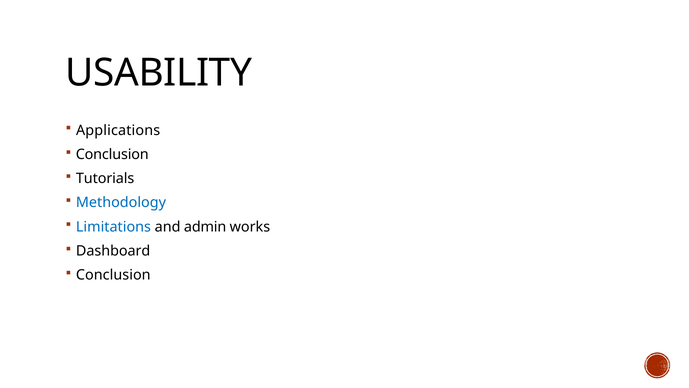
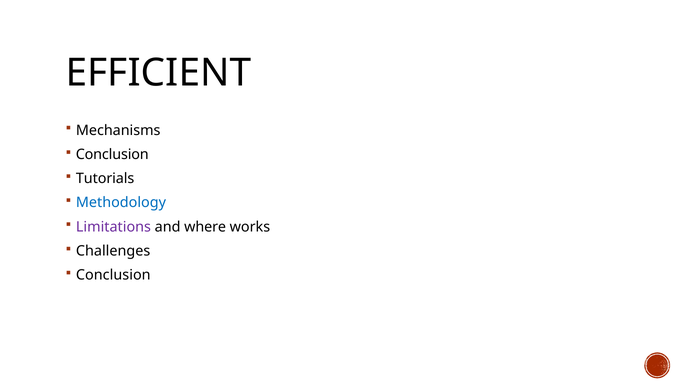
USABILITY: USABILITY -> EFFICIENT (158, 73)
Applications: Applications -> Mechanisms (118, 130)
Limitations colour: blue -> purple (113, 227)
admin: admin -> where (205, 227)
Dashboard: Dashboard -> Challenges (113, 251)
